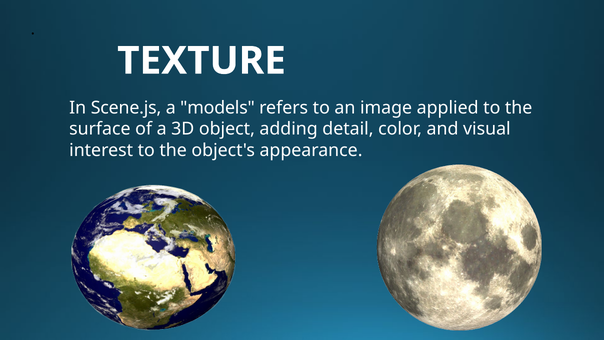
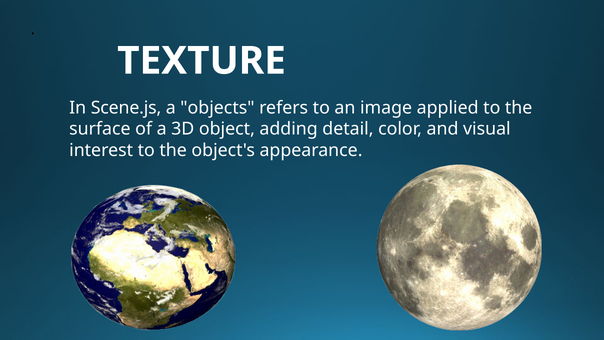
models: models -> objects (217, 108)
